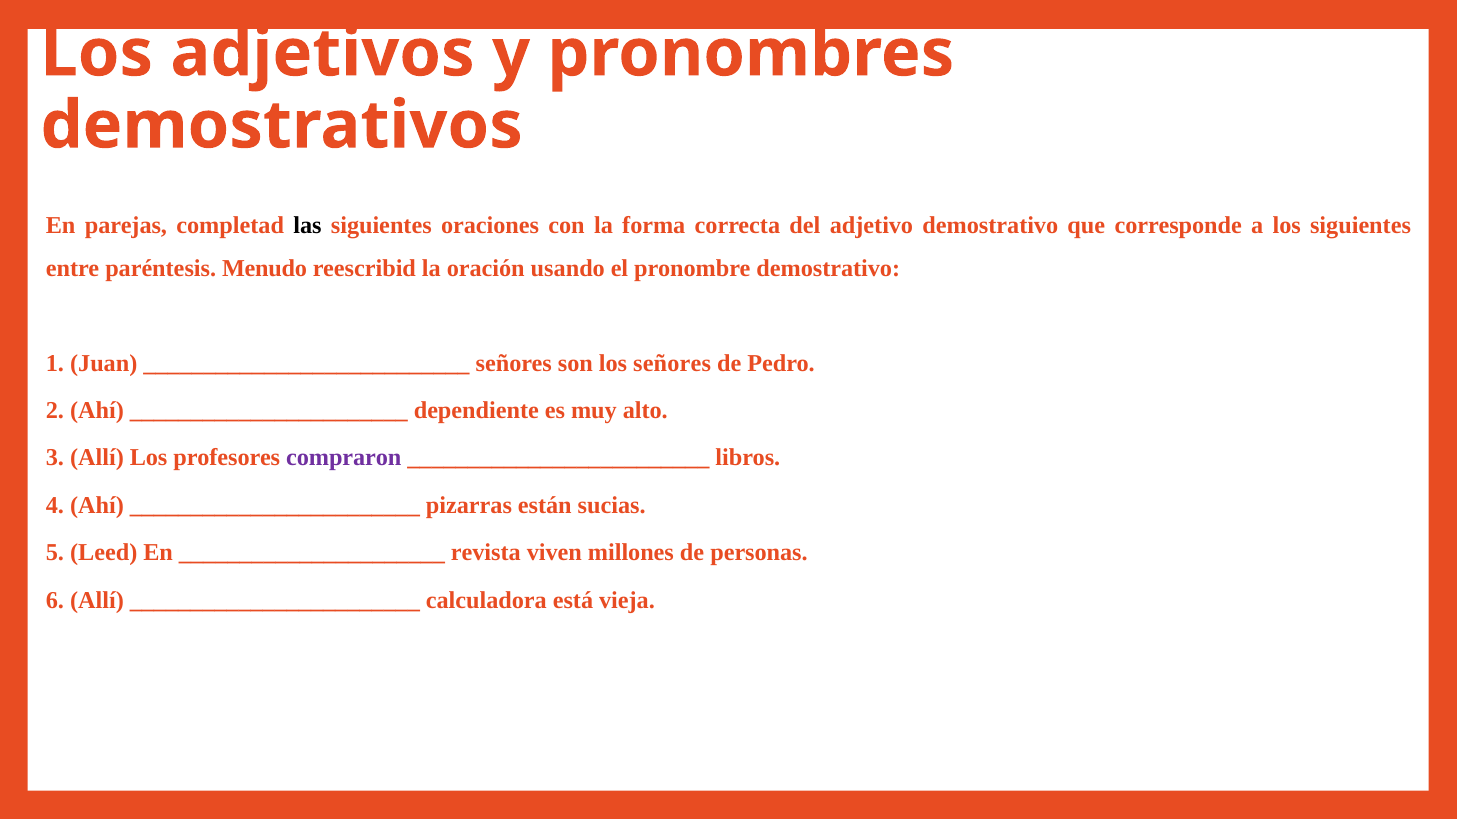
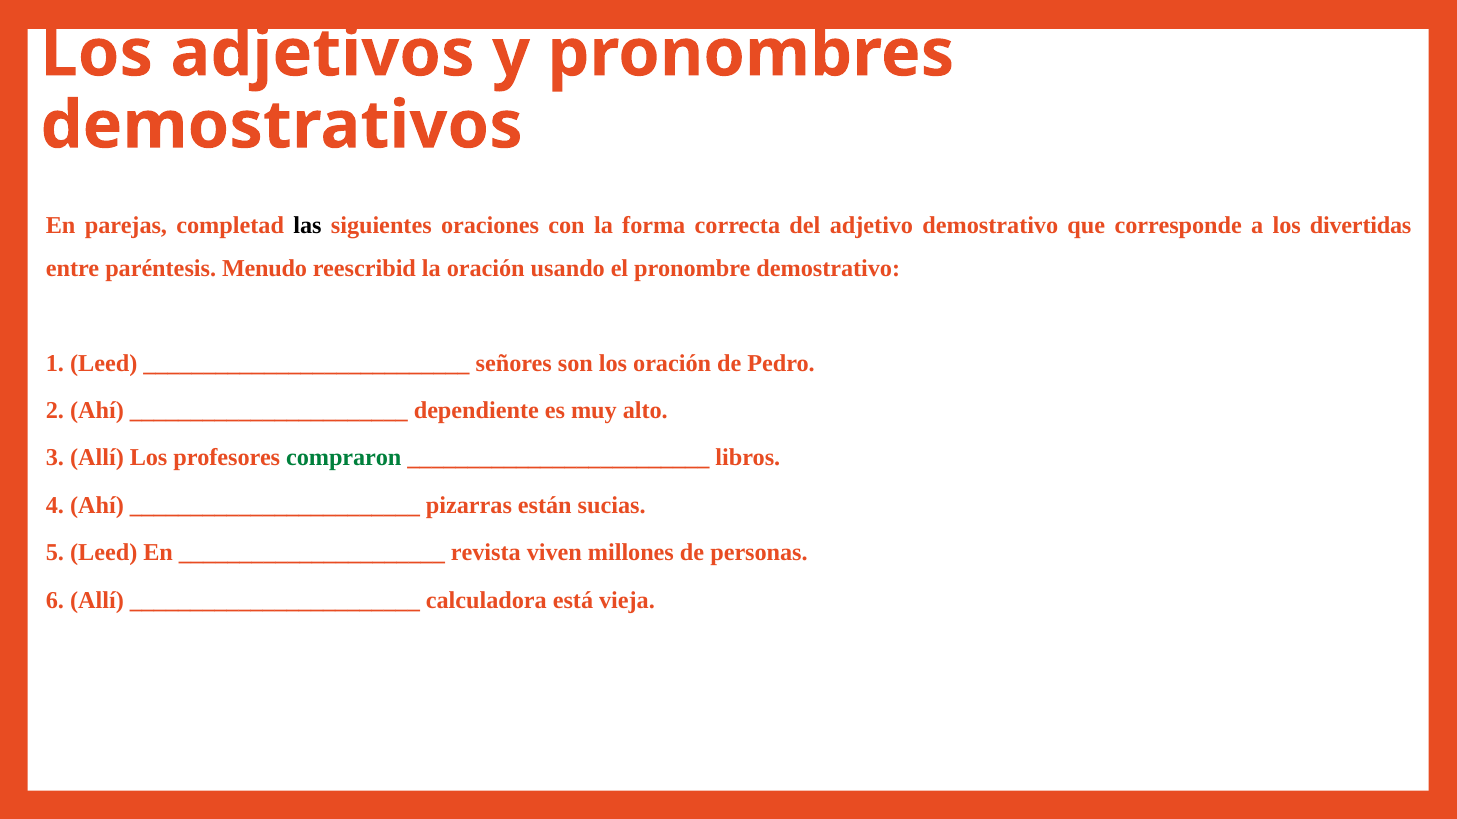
los siguientes: siguientes -> divertidas (1361, 225)
1 Juan: Juan -> Leed (104, 363)
los señores: señores -> oración (672, 363)
compraron colour: purple -> green (344, 458)
